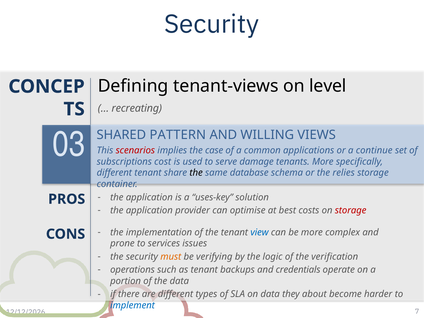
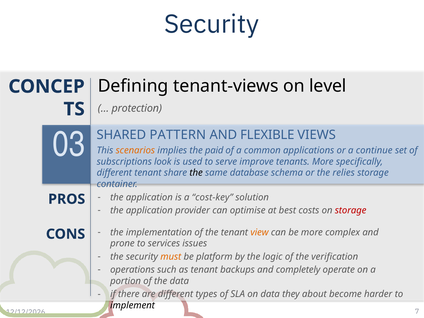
recreating: recreating -> protection (137, 108)
WILLING: WILLING -> FLEXIBLE (267, 135)
scenarios colour: red -> orange (135, 150)
case: case -> paid (214, 150)
cost: cost -> look (163, 162)
damage: damage -> improve (257, 162)
uses-key: uses-key -> cost-key (212, 197)
view colour: blue -> orange (260, 232)
verifying: verifying -> platform (214, 257)
credentials: credentials -> completely (298, 270)
implement colour: blue -> black (133, 305)
